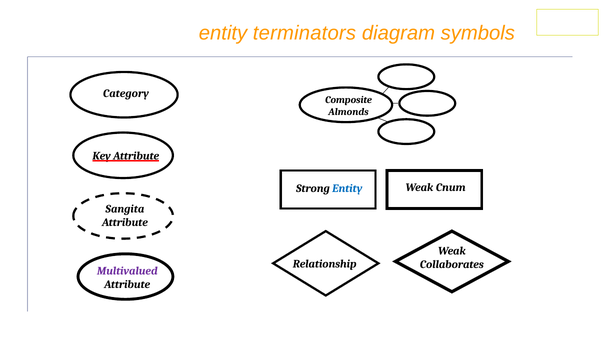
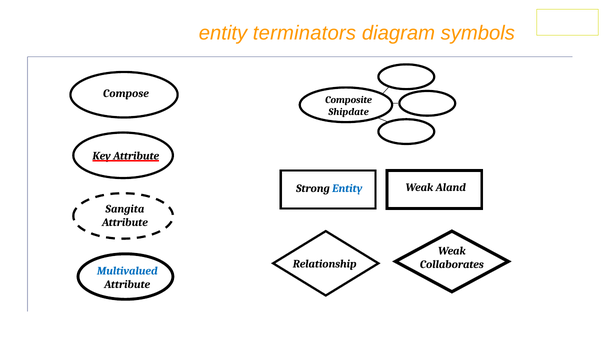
Category: Category -> Compose (126, 93)
Almonds: Almonds -> Shipdate (349, 112)
Cnum: Cnum -> Aland (451, 188)
Multivalued colour: purple -> blue (127, 271)
